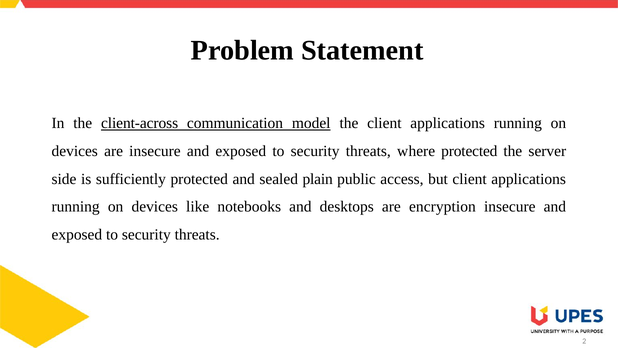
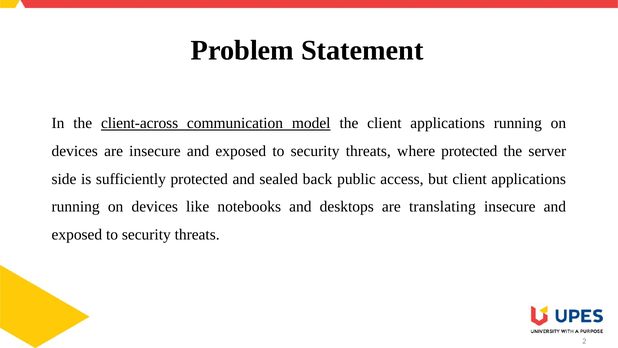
plain: plain -> back (317, 179)
encryption: encryption -> translating (442, 207)
